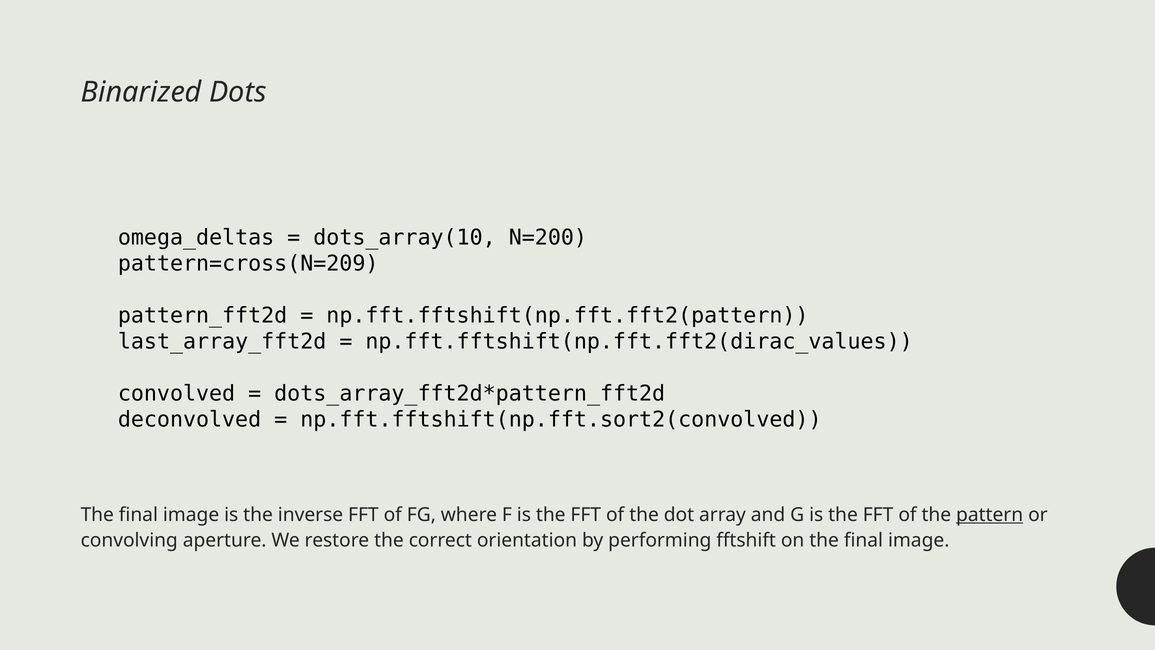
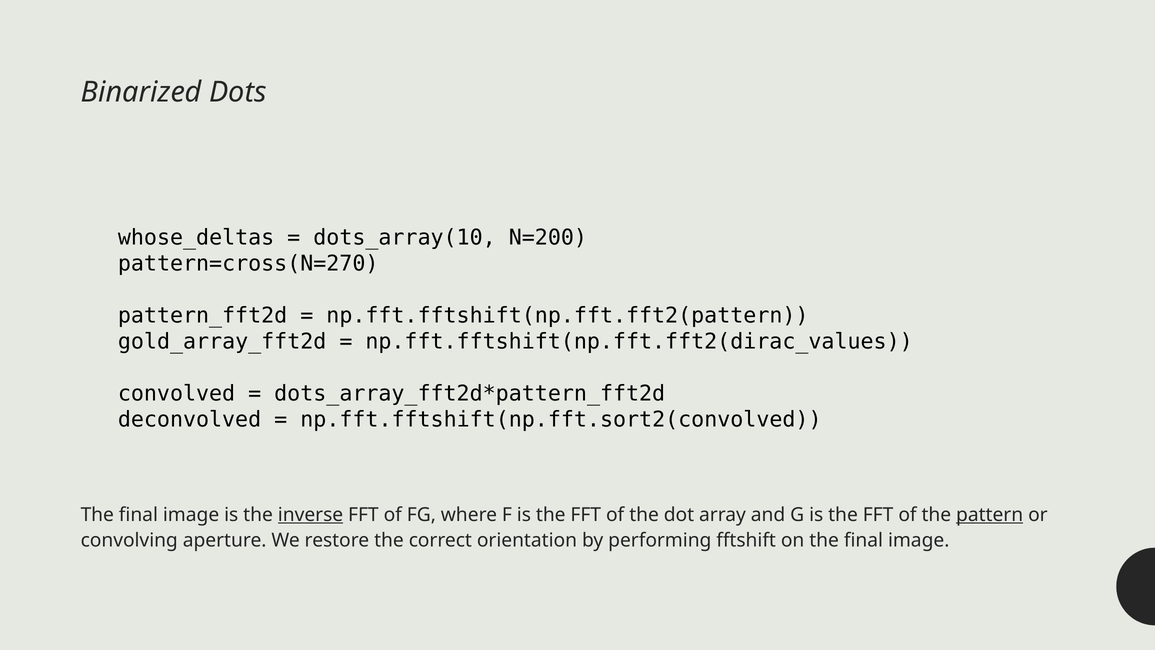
omega_deltas: omega_deltas -> whose_deltas (196, 238)
pattern=cross(N=209: pattern=cross(N=209 -> pattern=cross(N=270 (248, 264)
last_array_fft2d: last_array_fft2d -> gold_array_fft2d (222, 342)
inverse underline: none -> present (311, 515)
